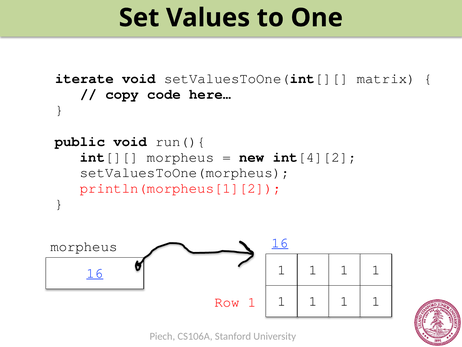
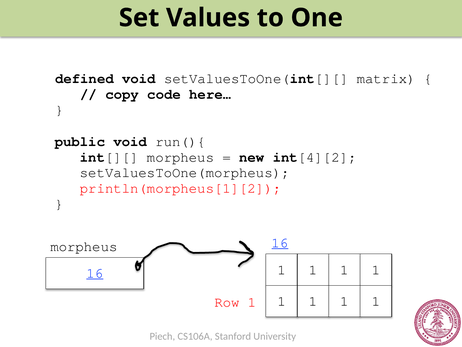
iterate: iterate -> defined (84, 78)
